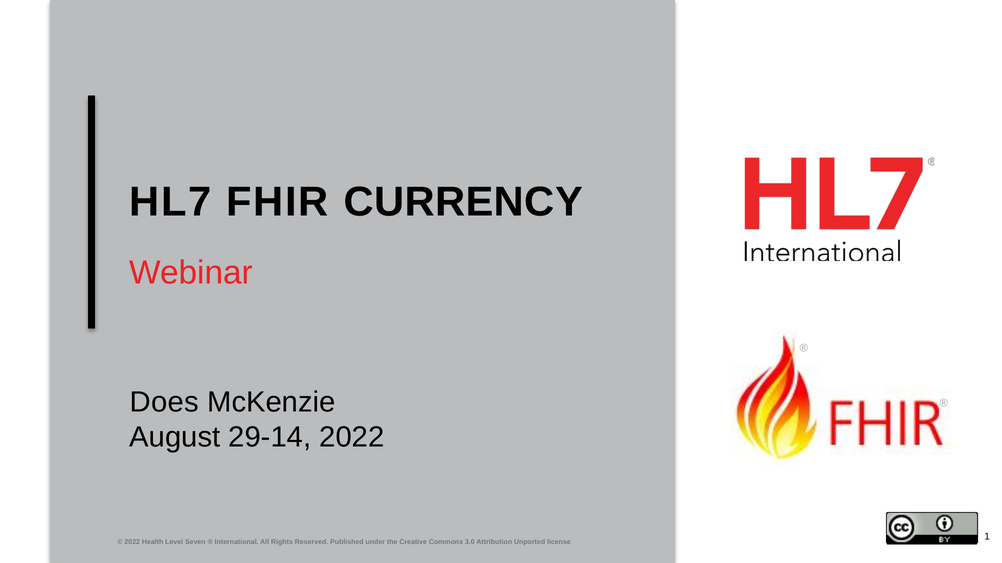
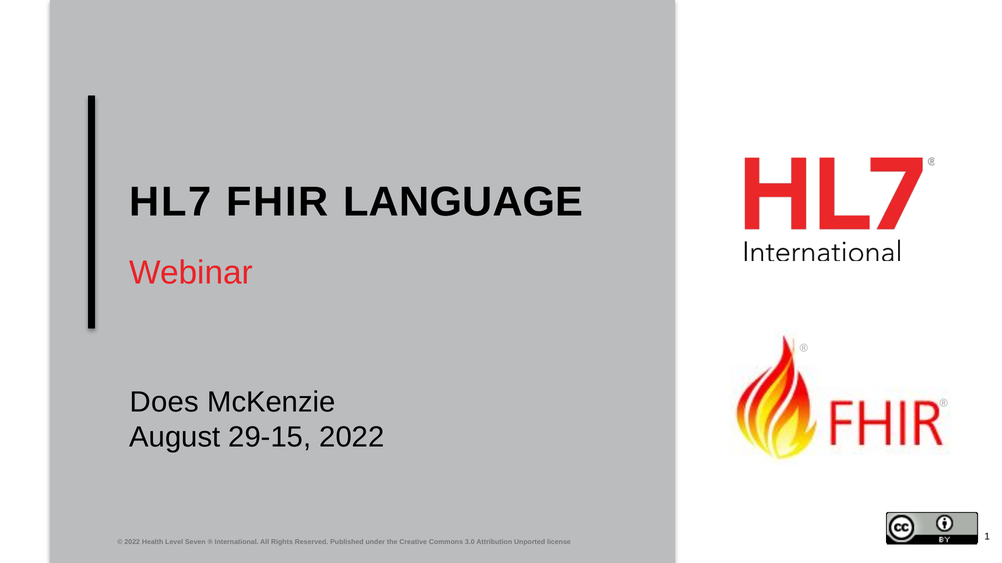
CURRENCY: CURRENCY -> LANGUAGE (463, 202)
29-14: 29-14 -> 29-15 (270, 438)
